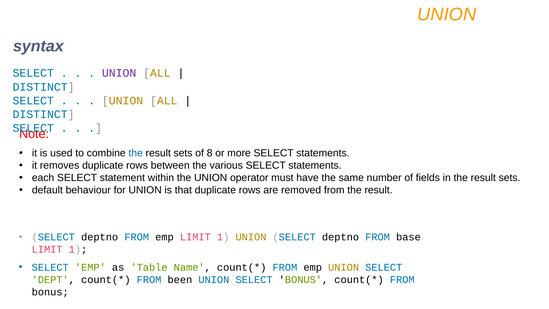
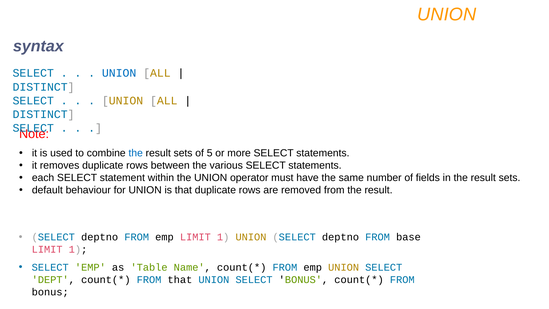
UNION colour: purple -> blue (119, 73)
8: 8 -> 5 (210, 153)
FROM been: been -> that (180, 280)
